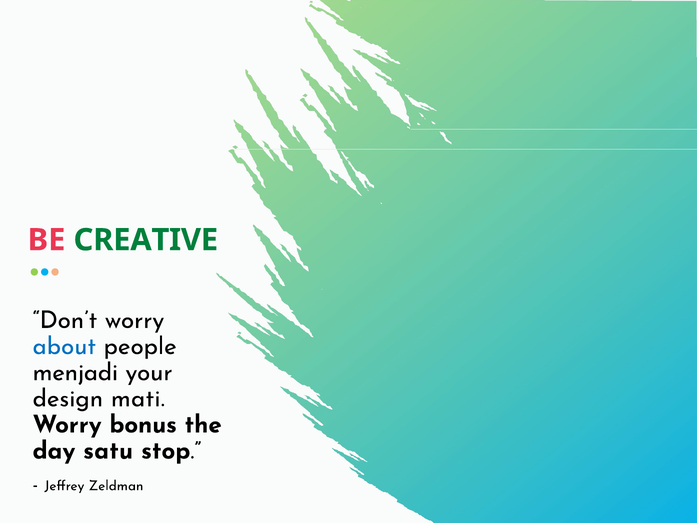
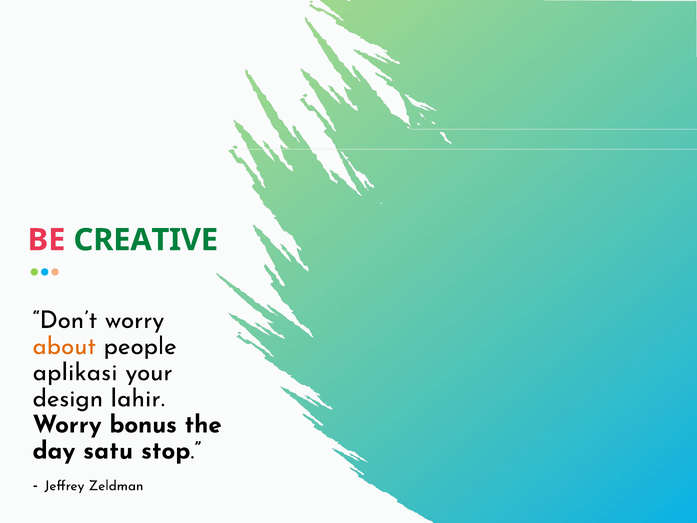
about colour: blue -> orange (64, 346)
menjadi: menjadi -> aplikasi (75, 372)
mati: mati -> lahir (138, 398)
